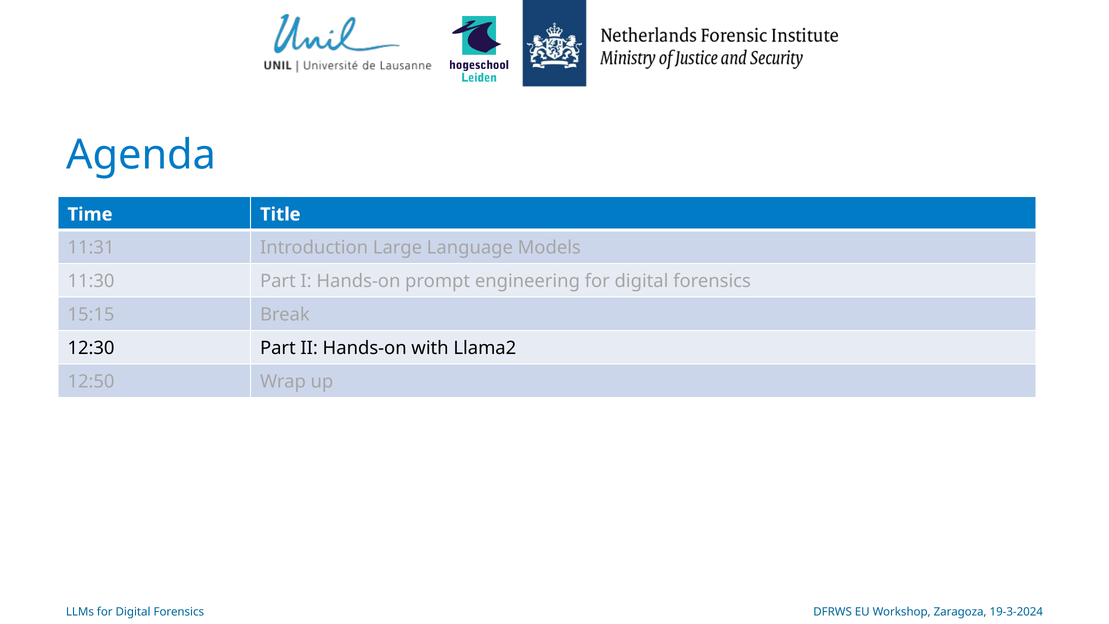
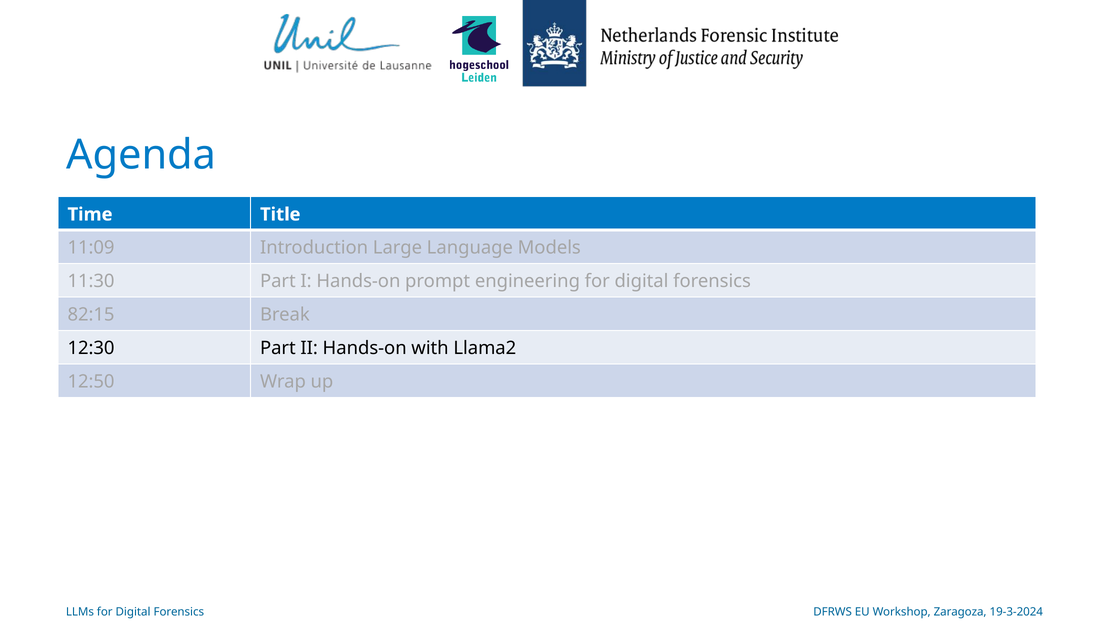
11:31: 11:31 -> 11:09 (91, 248)
15:15: 15:15 -> 82:15 (91, 315)
